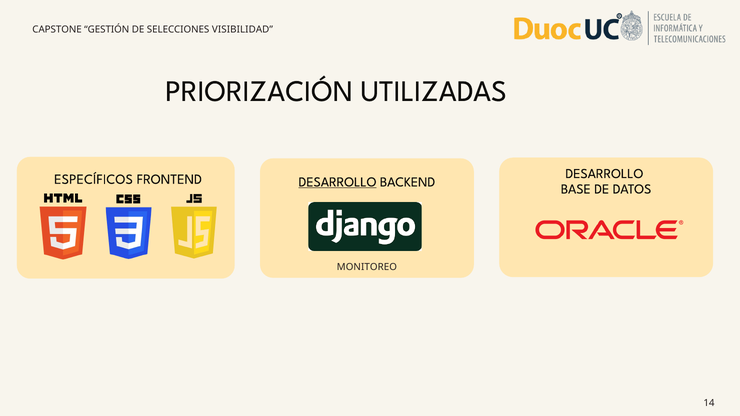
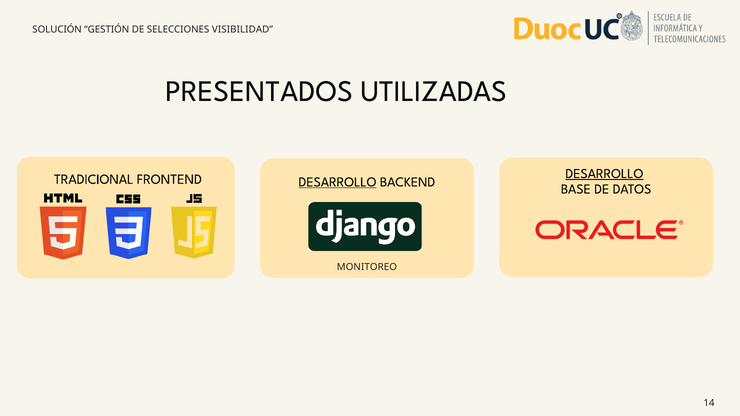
CAPSTONE: CAPSTONE -> SOLUCIÓN (57, 30)
PRIORIZACIÓN: PRIORIZACIÓN -> PRESENTADOS (259, 91)
DESARROLLO underline: none -> present (604, 174)
ESPECÍFICOS: ESPECÍFICOS -> TRADICIONAL (94, 179)
